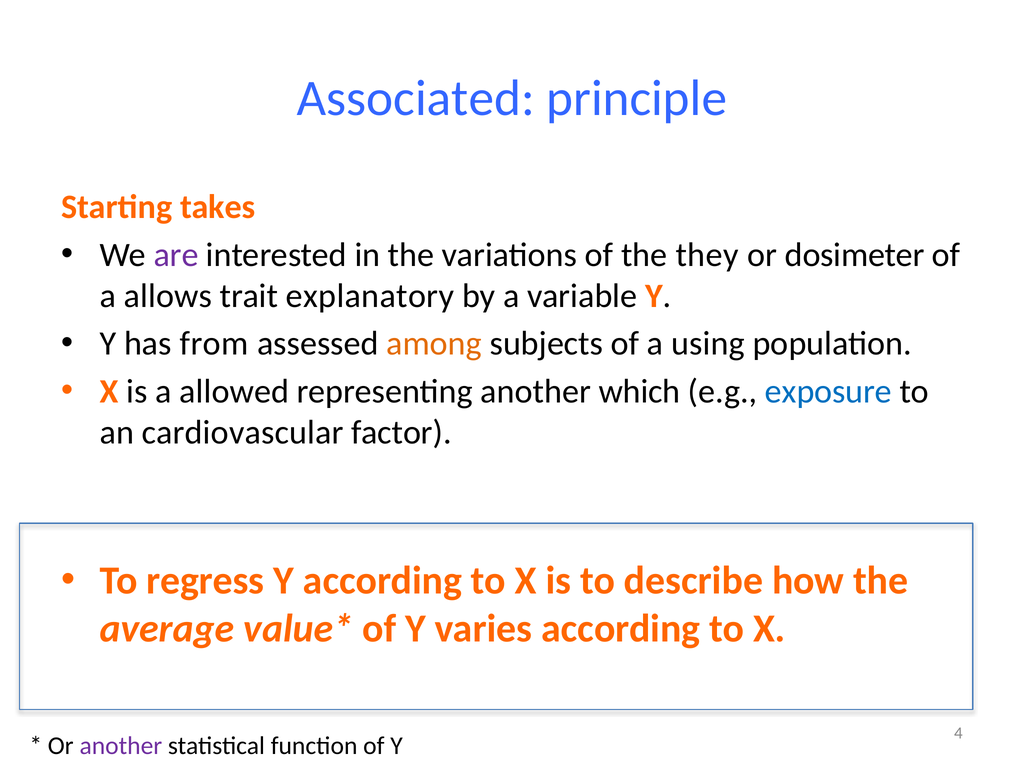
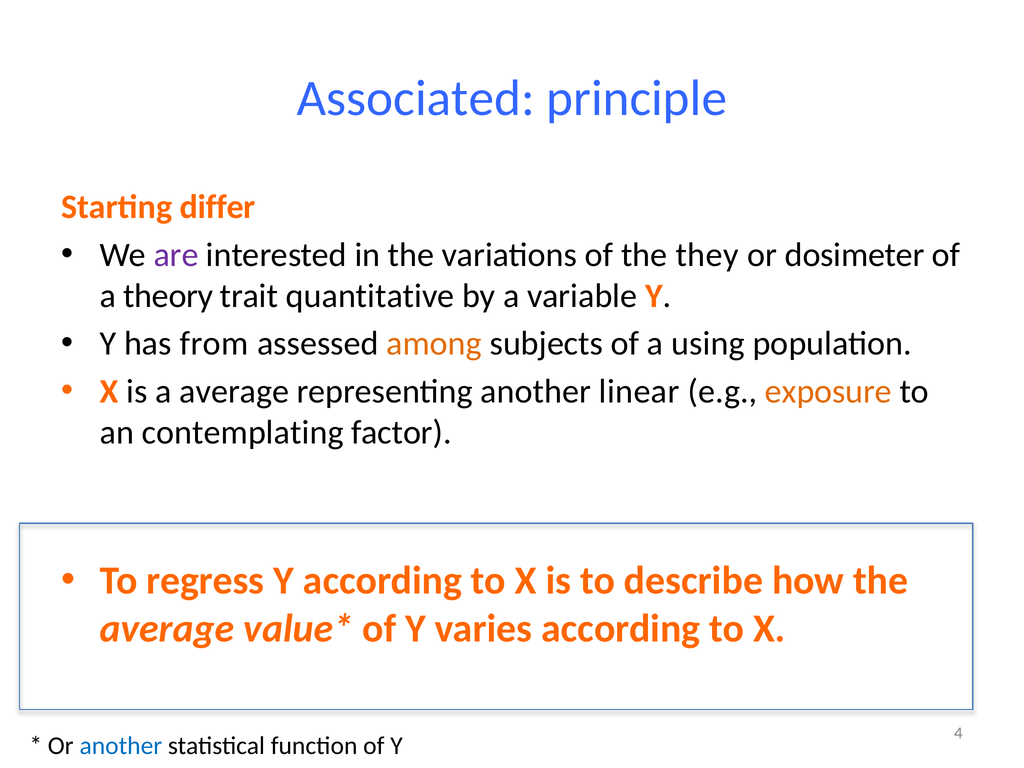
takes: takes -> differ (218, 207)
allows: allows -> theory (168, 296)
explanatory: explanatory -> quantitative (370, 296)
a allowed: allowed -> average (234, 391)
which: which -> linear (639, 391)
exposure colour: blue -> orange (828, 391)
cardiovascular: cardiovascular -> contemplating (243, 432)
another colour: purple -> blue (121, 746)
